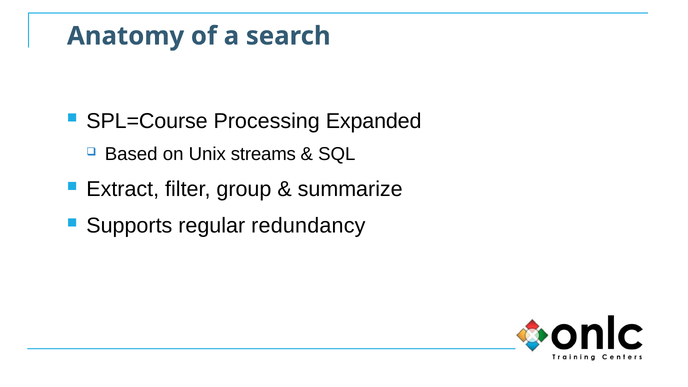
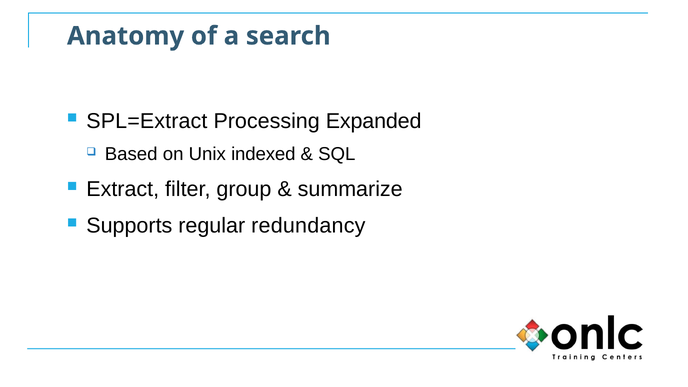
SPL=Course: SPL=Course -> SPL=Extract (147, 121)
streams: streams -> indexed (263, 154)
